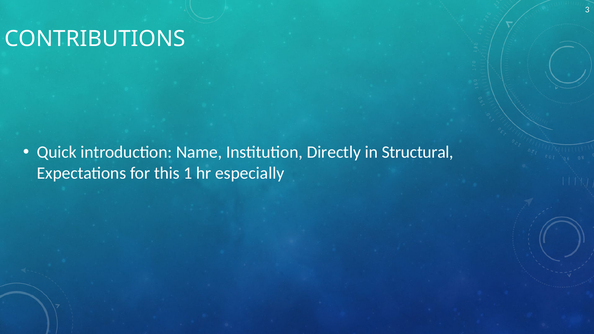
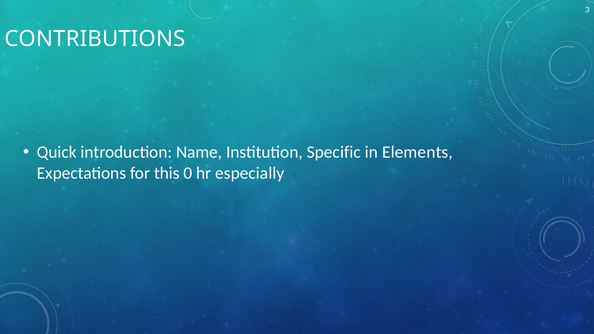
Directly: Directly -> Specific (334, 152)
Structural: Structural -> Elements (417, 152)
1: 1 -> 0 (188, 173)
